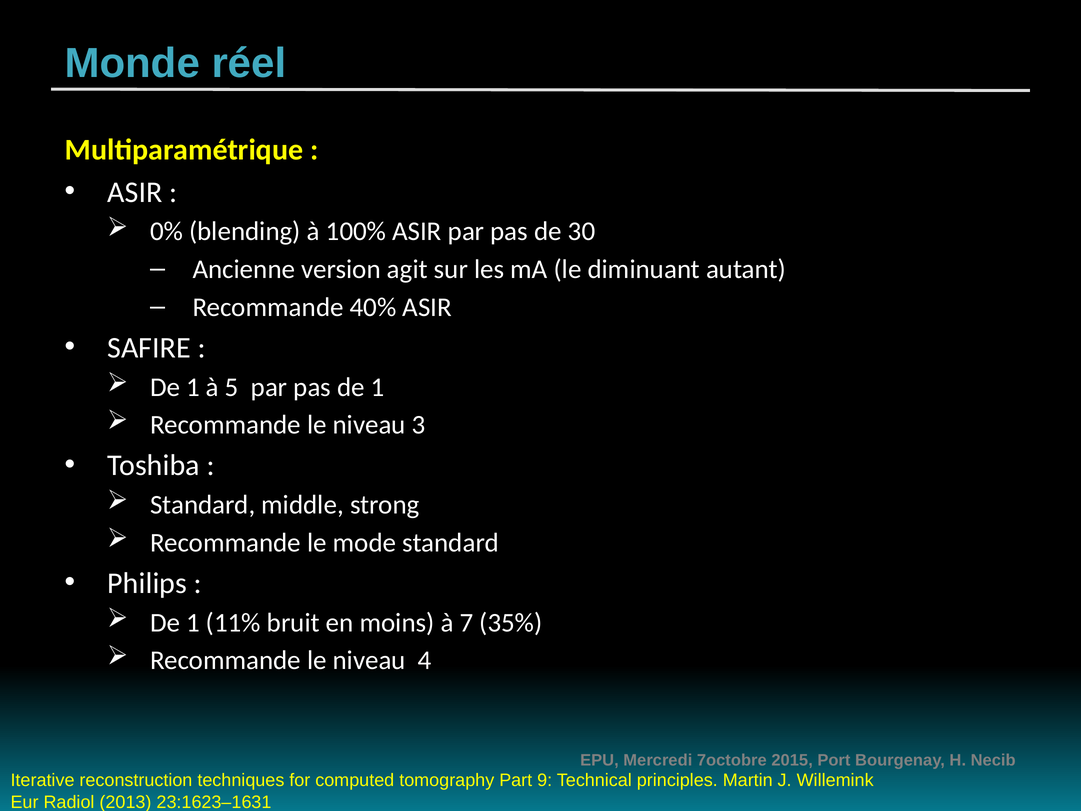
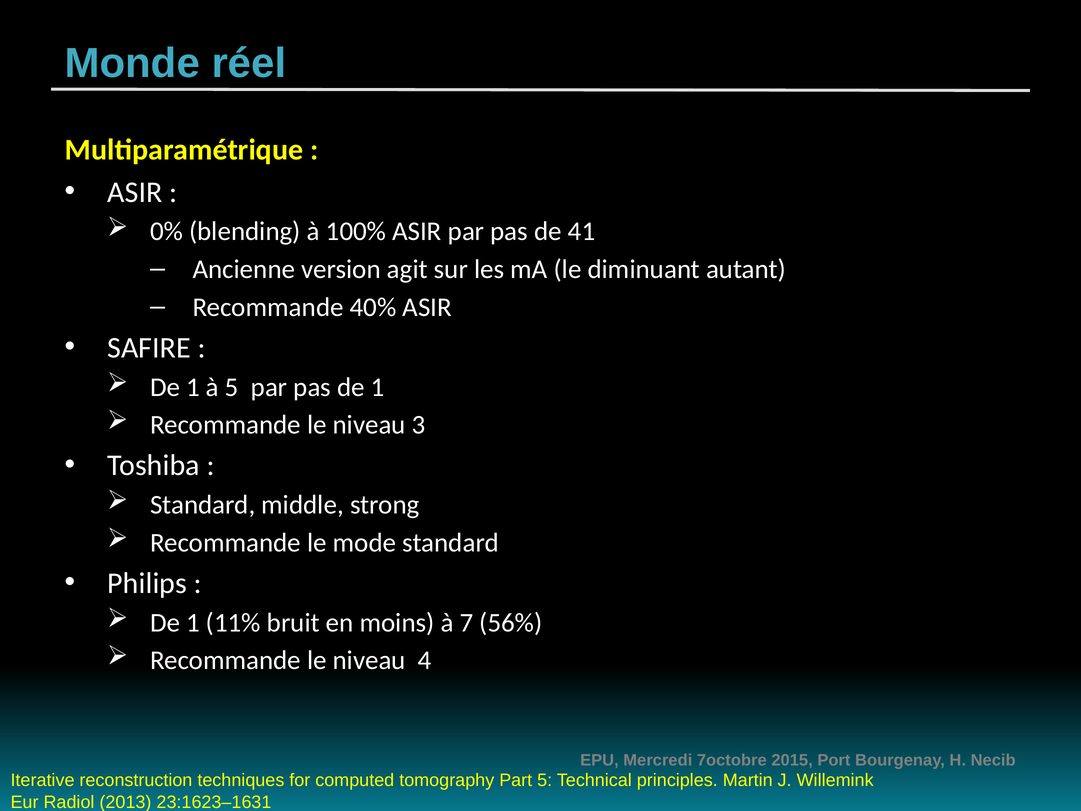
30: 30 -> 41 (582, 231)
35%: 35% -> 56% (511, 622)
Part 9: 9 -> 5 (545, 780)
